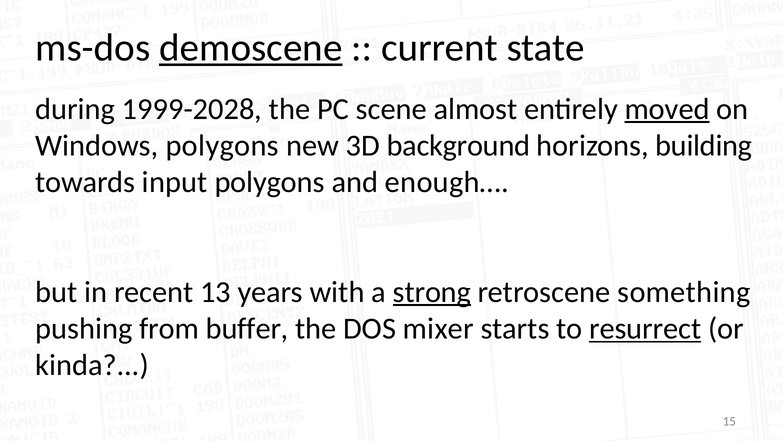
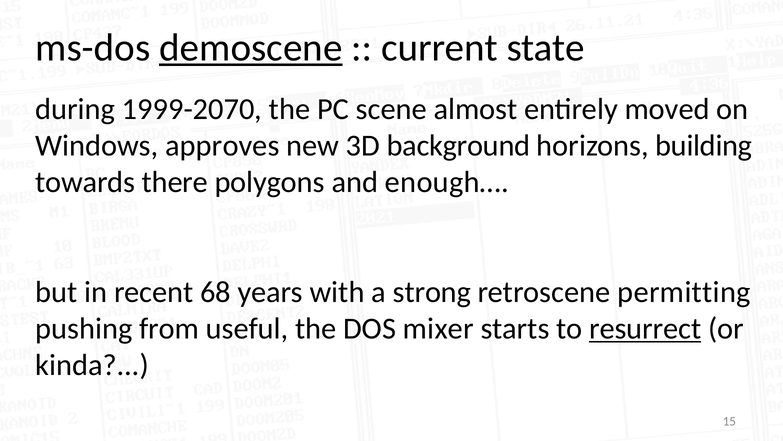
1999-2028: 1999-2028 -> 1999-2070 (192, 109)
moved underline: present -> none (667, 109)
Windows polygons: polygons -> approves (222, 145)
input: input -> there (175, 182)
13: 13 -> 68 (216, 292)
strong underline: present -> none (432, 292)
something: something -> permitting (684, 292)
buffer: buffer -> useful (247, 328)
